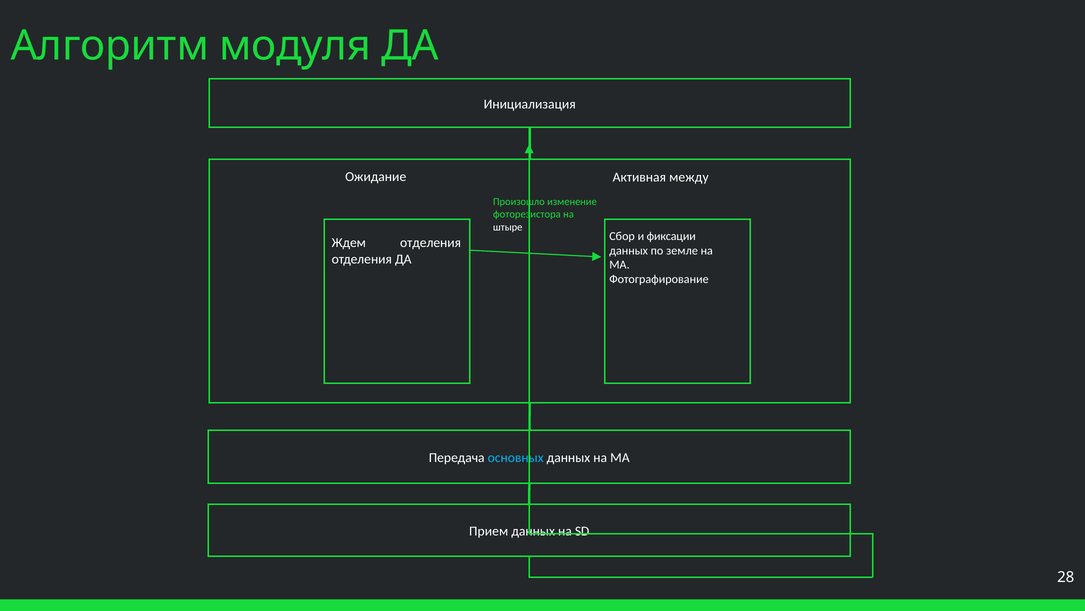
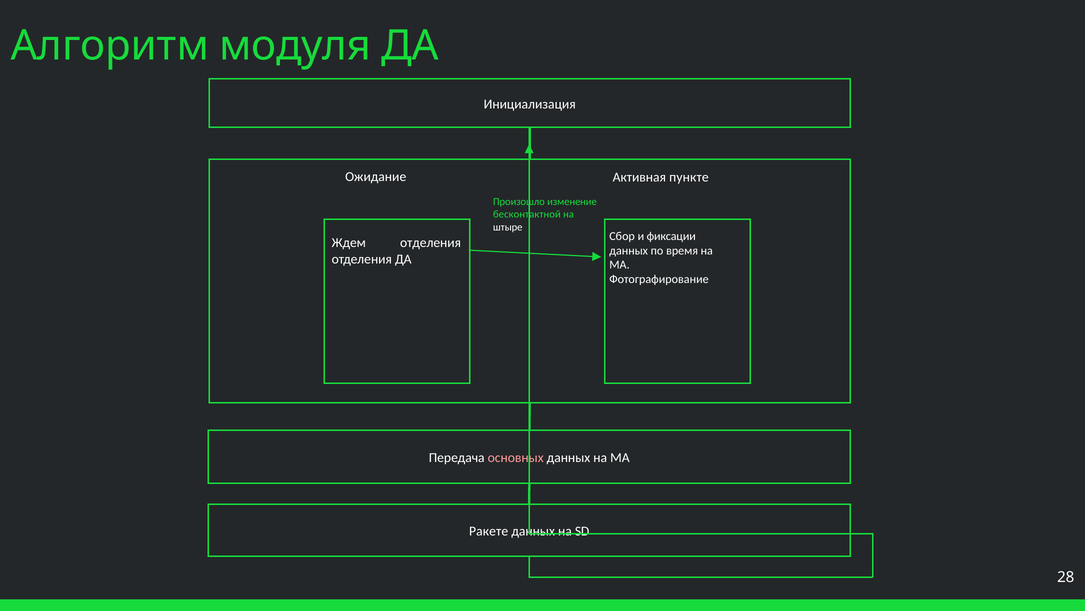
между: между -> пункте (689, 177)
фоторезистора: фоторезистора -> бесконтактной (527, 214)
земле: земле -> время (682, 250)
основных colour: light blue -> pink (516, 457)
Прием: Прием -> Ракете (489, 531)
